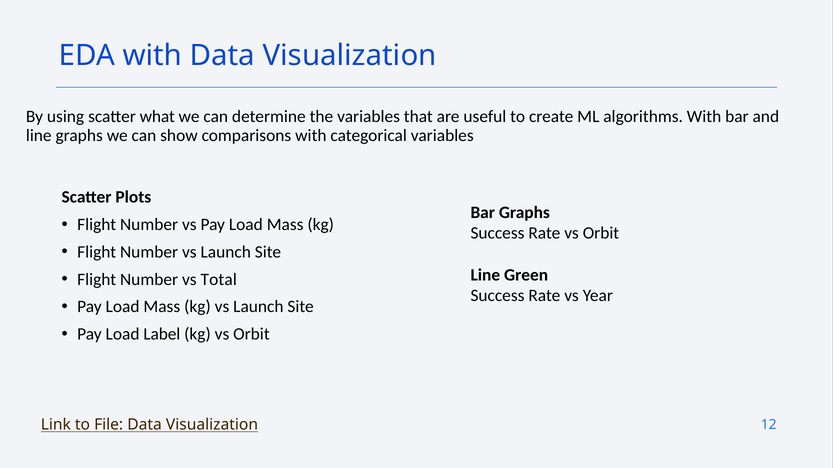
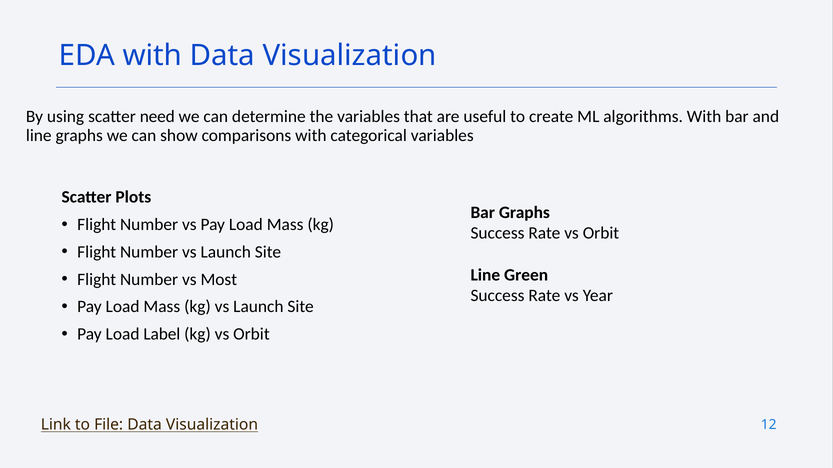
what: what -> need (157, 117)
Total: Total -> Most (219, 280)
